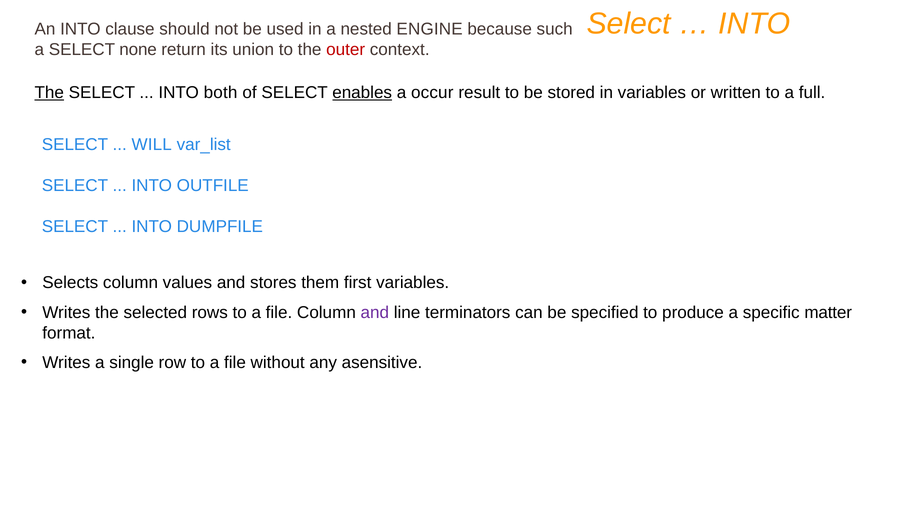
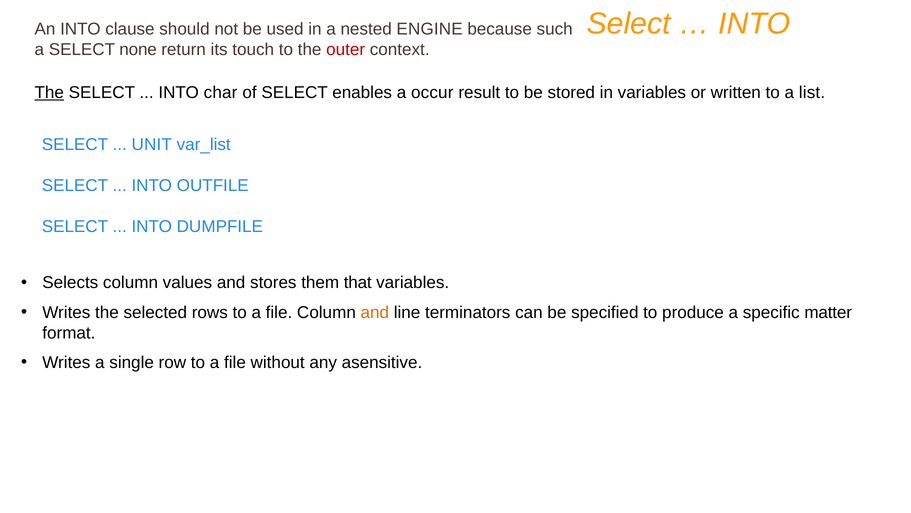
union: union -> touch (253, 50)
both: both -> char (221, 93)
enables underline: present -> none (362, 93)
full: full -> list (812, 93)
WILL: WILL -> UNIT (152, 144)
first: first -> that (358, 282)
and colour: purple -> orange (375, 312)
